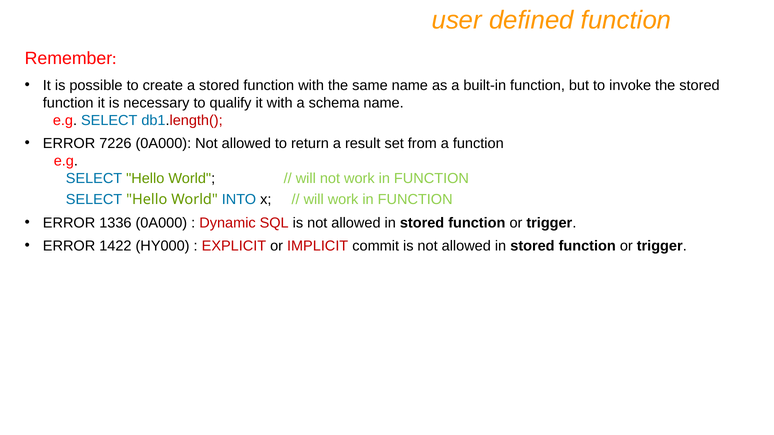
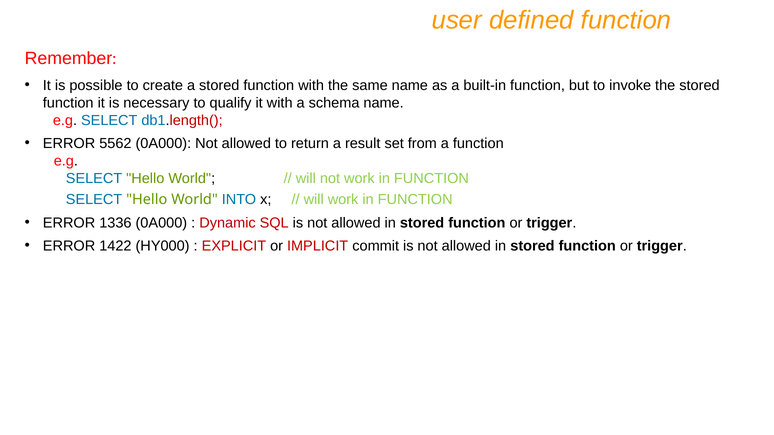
7226: 7226 -> 5562 (115, 144)
